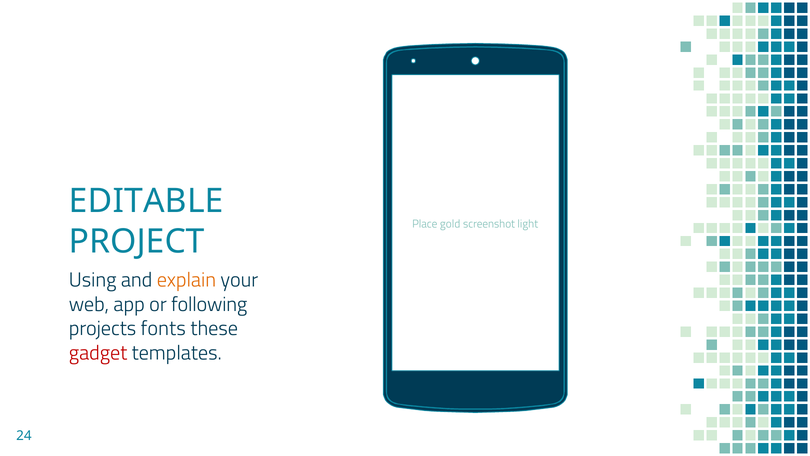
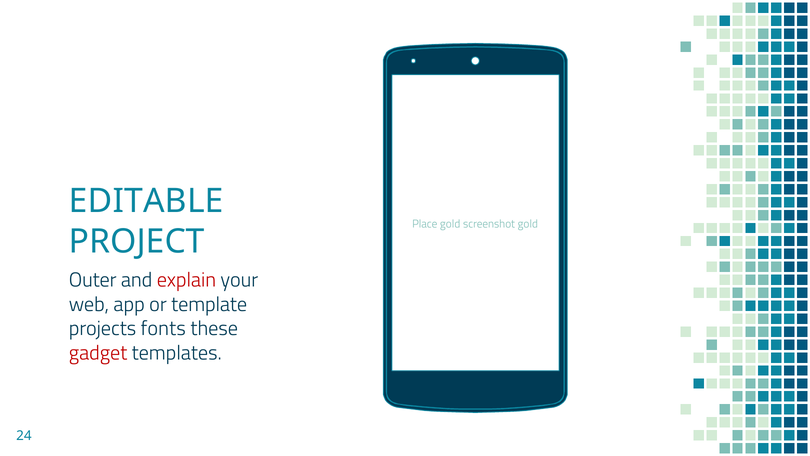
screenshot light: light -> gold (528, 224)
Using: Using -> Outer (93, 280)
explain colour: orange -> red (186, 280)
following: following -> template (209, 304)
